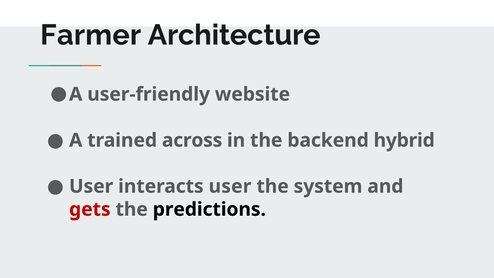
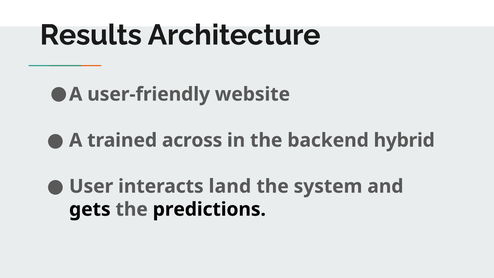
Farmer: Farmer -> Results (91, 35)
interacts user: user -> land (230, 186)
gets colour: red -> black (90, 209)
